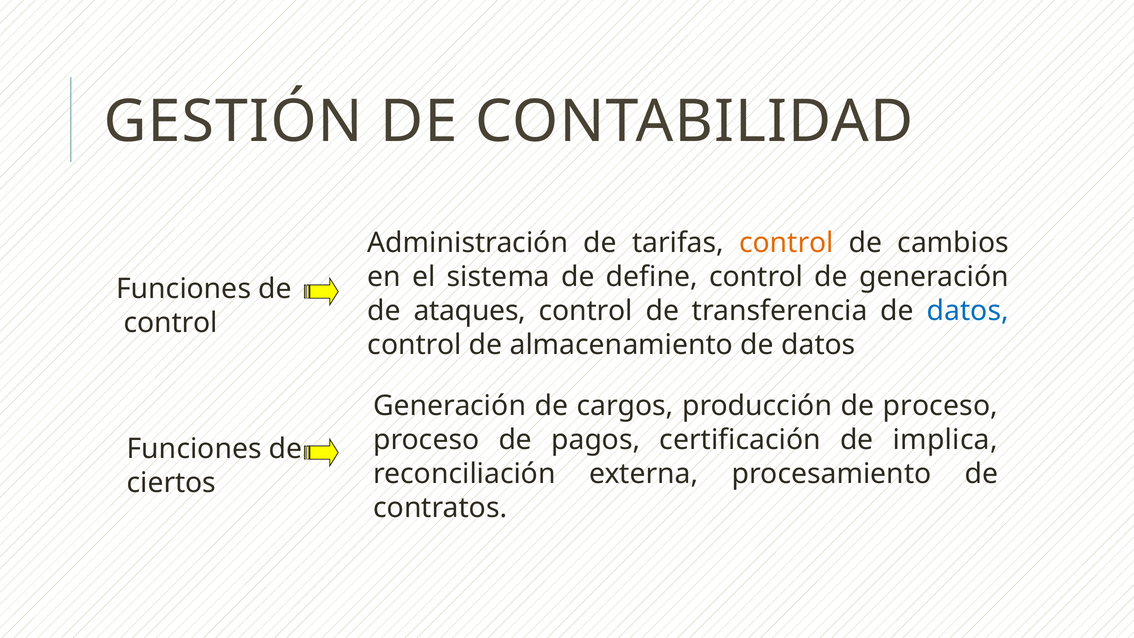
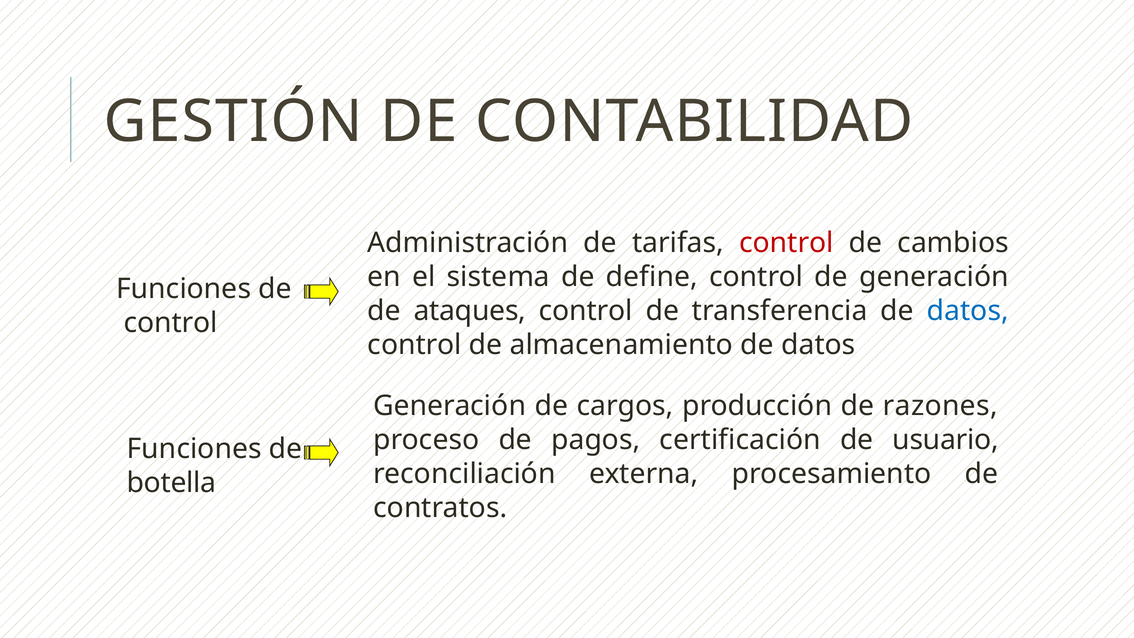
control colour: orange -> red (786, 243)
de proceso: proceso -> razones (940, 406)
implica: implica -> usuario (946, 440)
ciertos: ciertos -> botella (171, 483)
